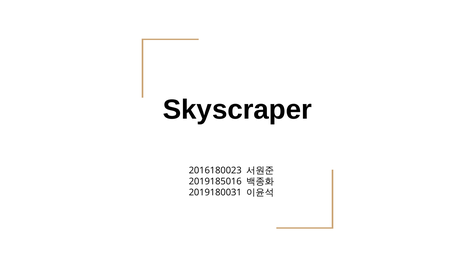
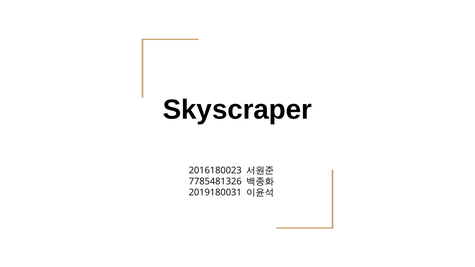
2019185016: 2019185016 -> 7785481326 (215, 182)
